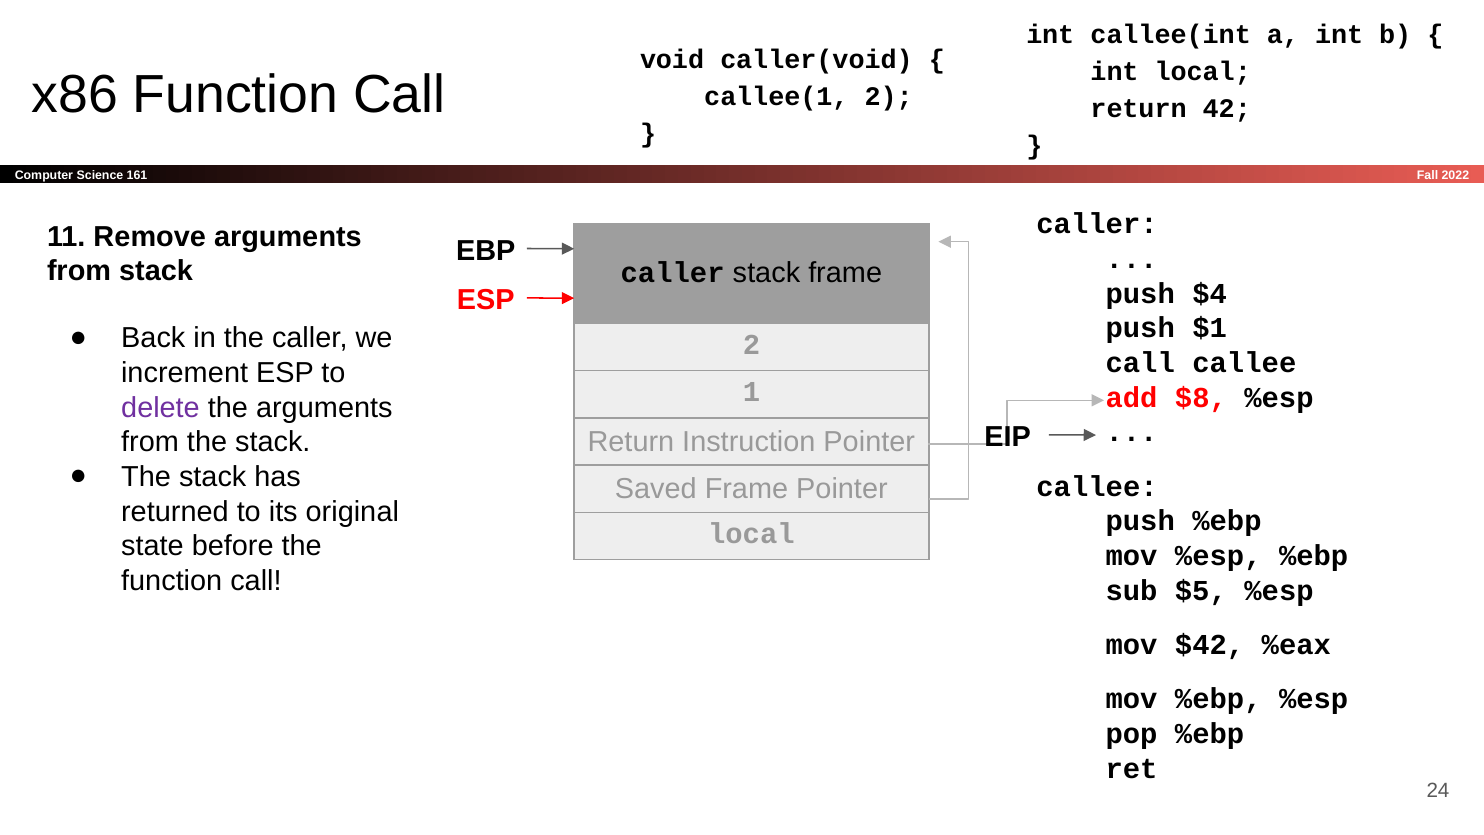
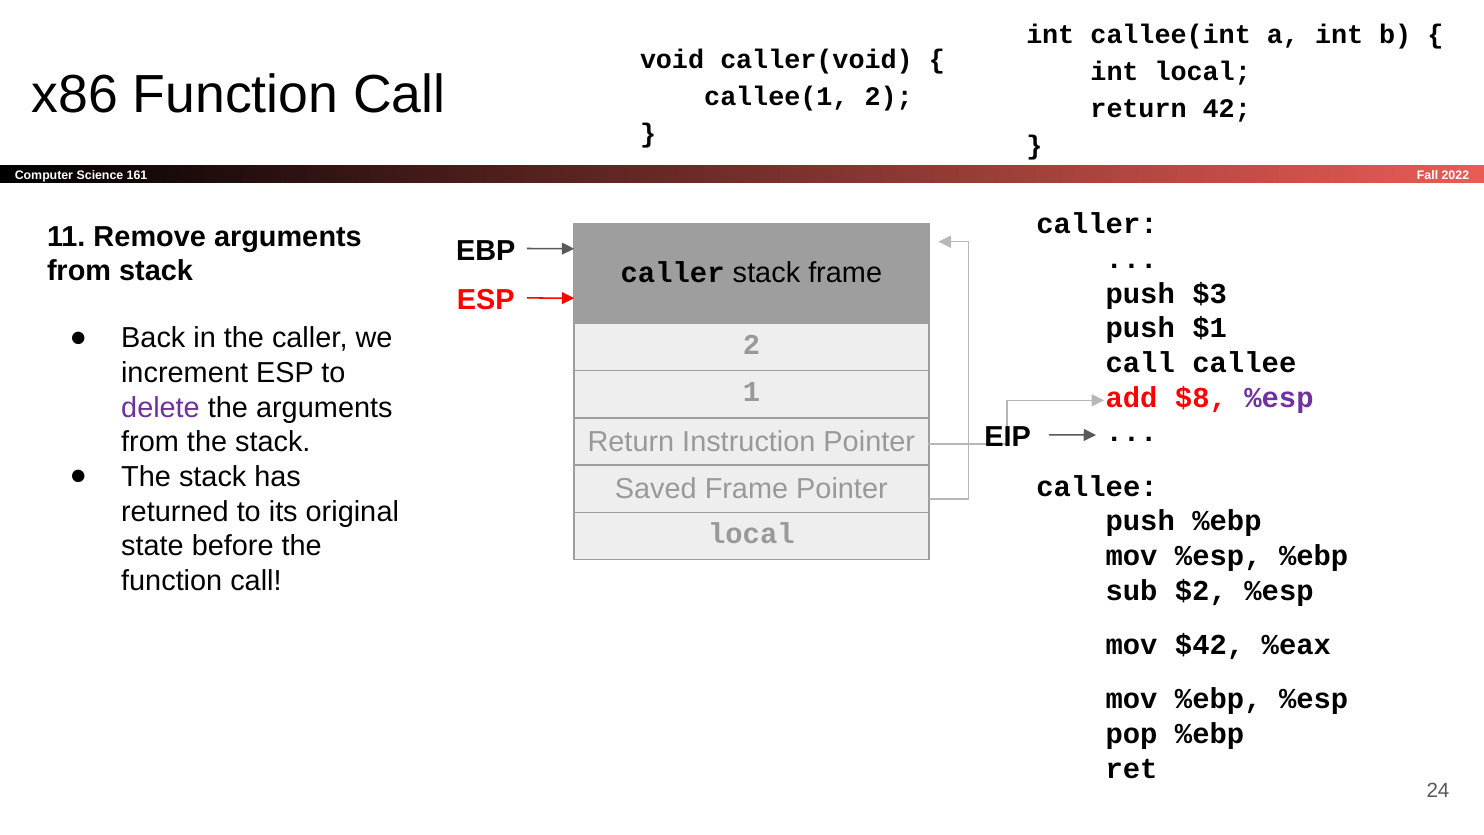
$4: $4 -> $3 (1210, 293)
%esp colour: black -> purple (1279, 397)
$5: $5 -> $2 (1201, 590)
